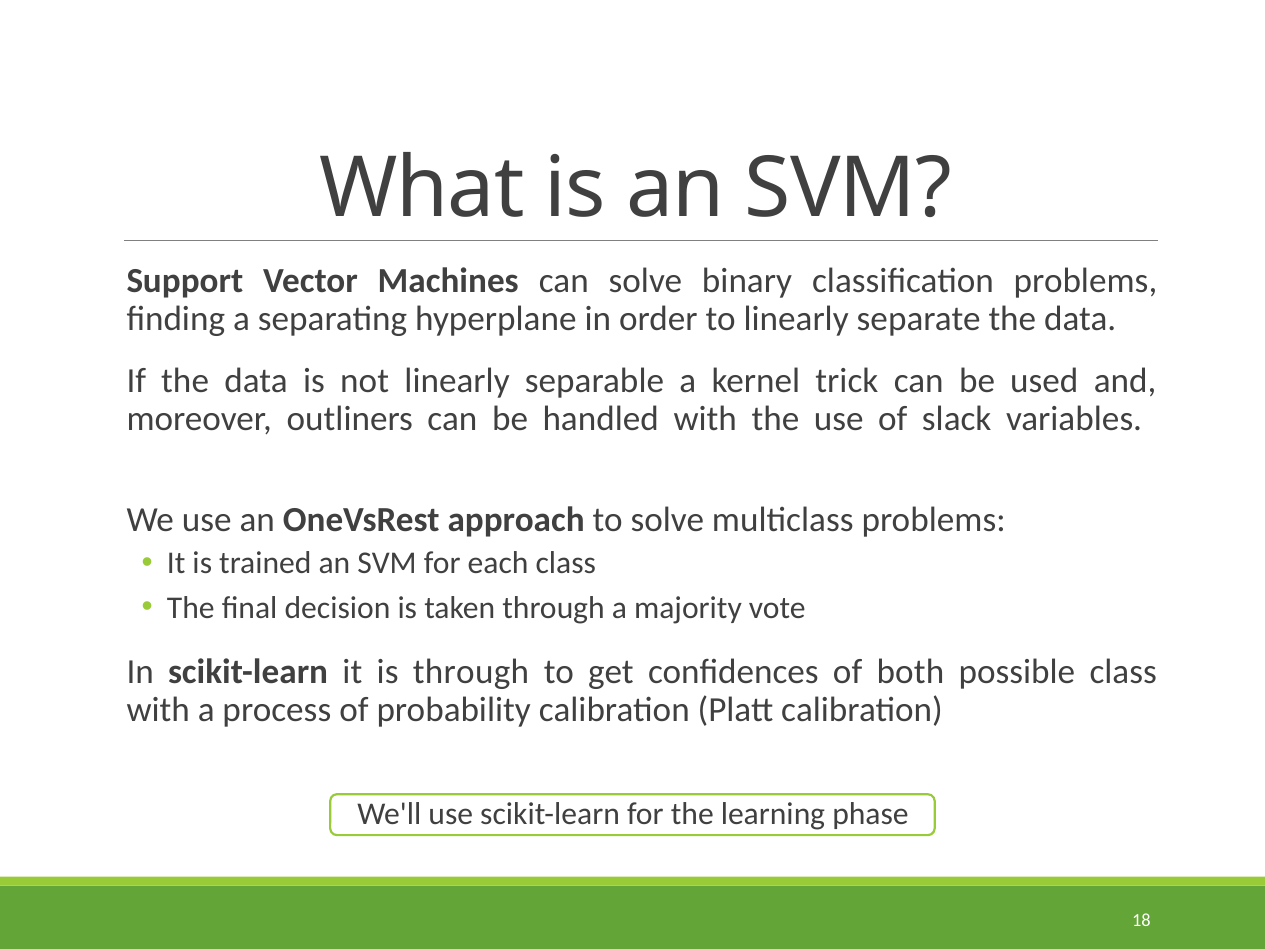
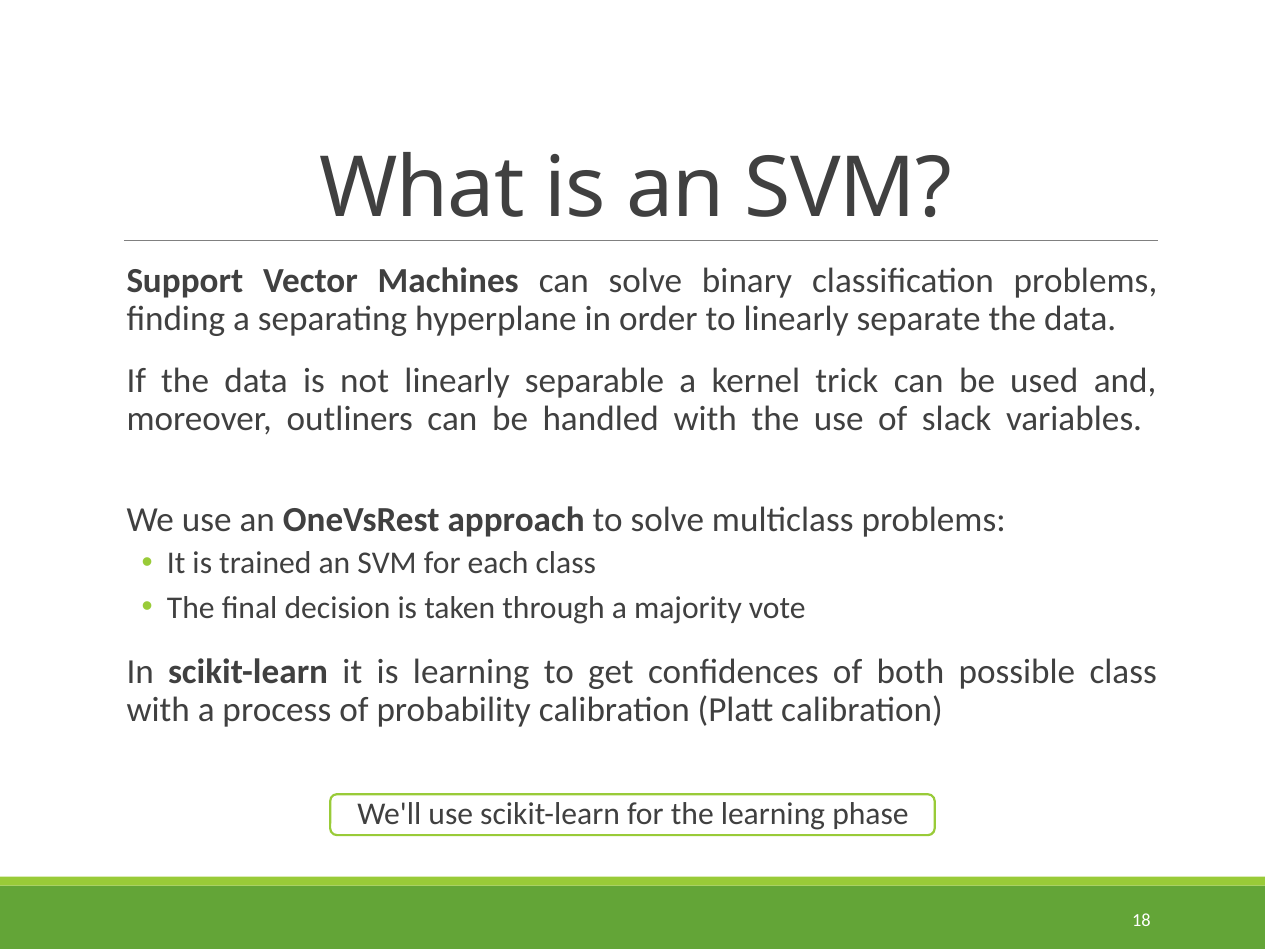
is through: through -> learning (471, 672)
